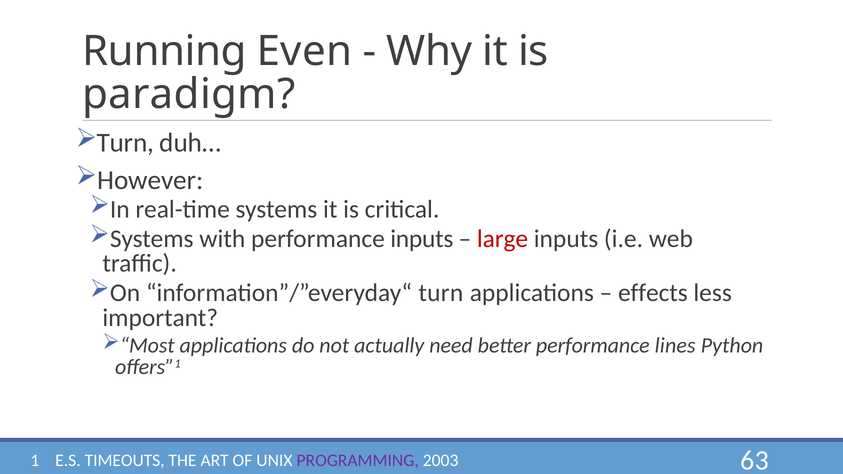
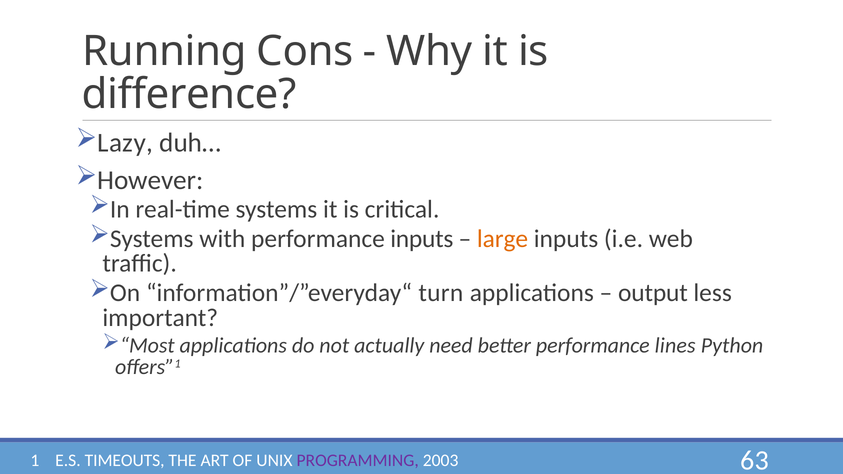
Even: Even -> Cons (305, 51)
paradigm: paradigm -> difference (189, 94)
Turn: Turn -> Lazy (125, 143)
large colour: red -> orange (503, 239)
effects: effects -> output (653, 293)
